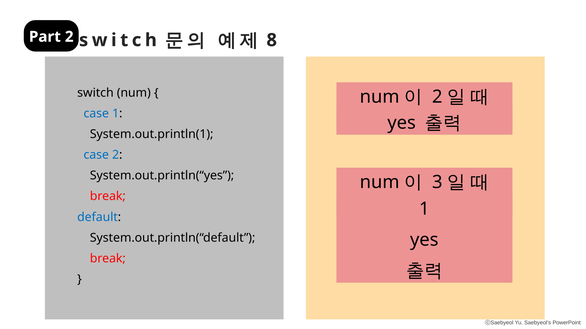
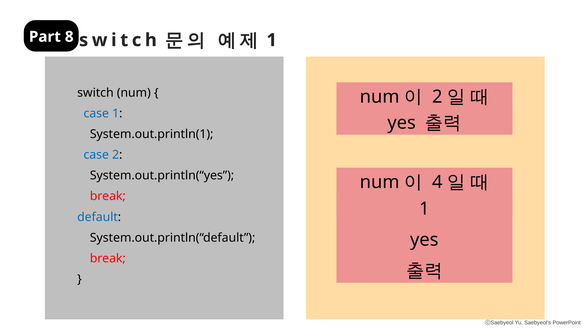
Part 2: 2 -> 8 (69, 37)
8: 8 -> 1 (272, 40)
3: 3 -> 4 (437, 182)
